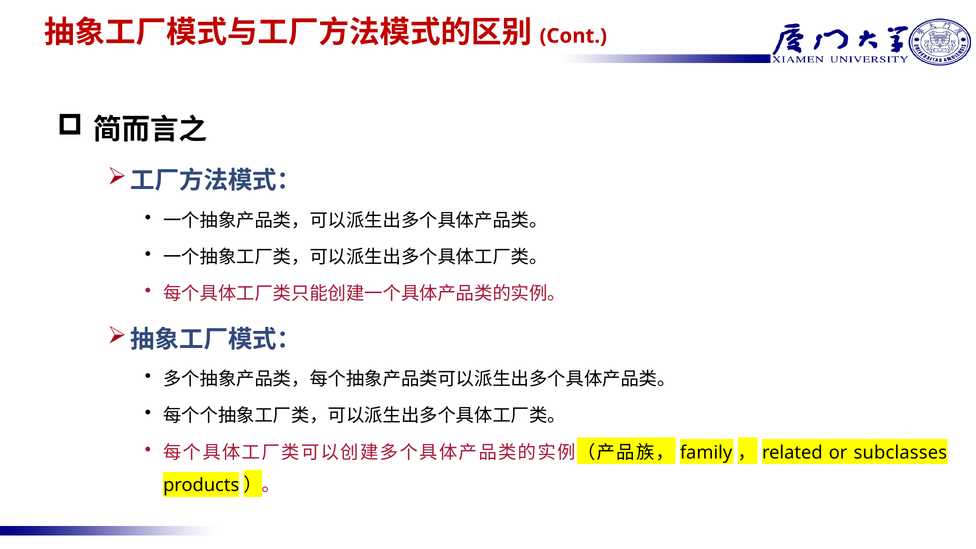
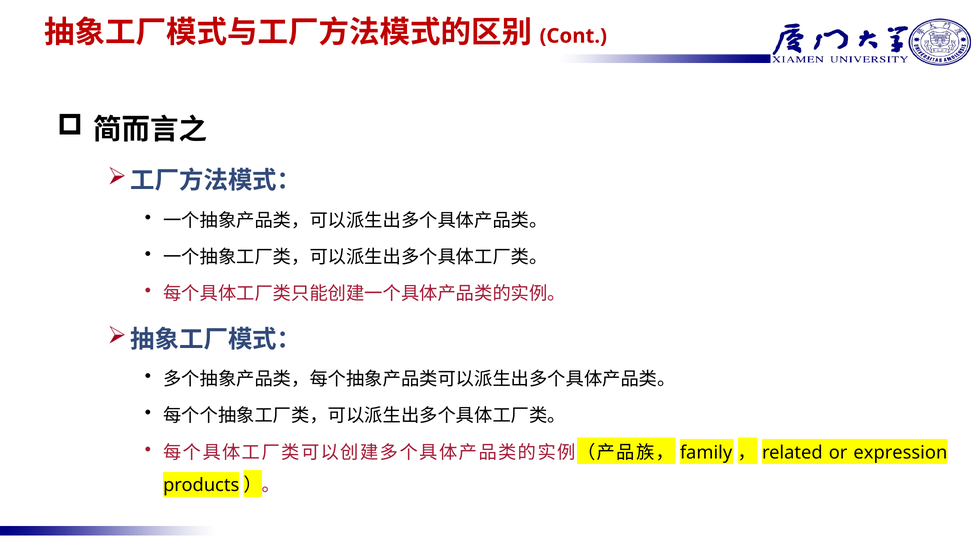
subclasses: subclasses -> expression (900, 452)
